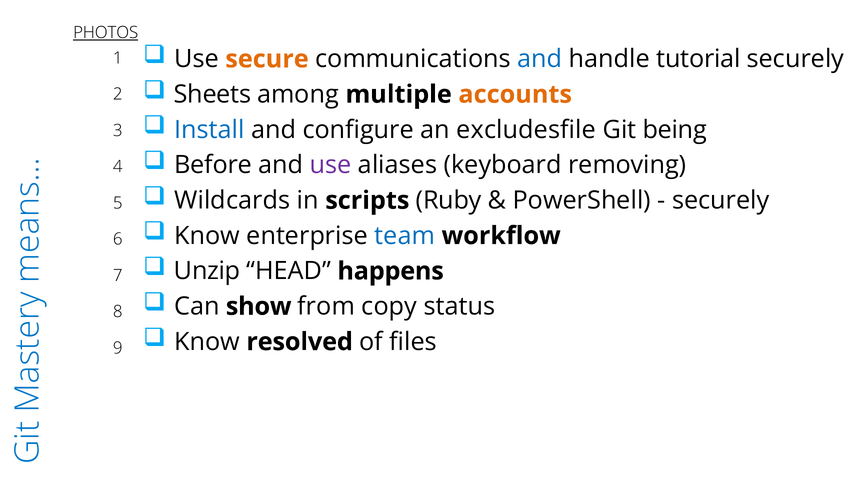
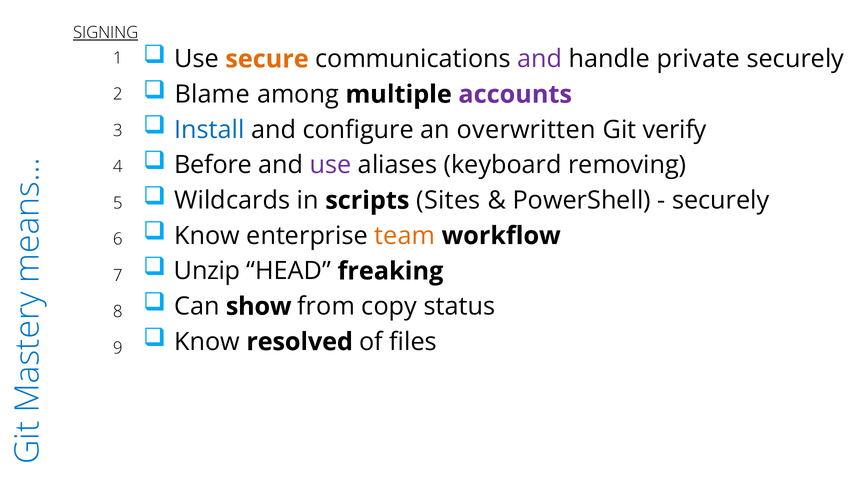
PHOTOS: PHOTOS -> SIGNING (106, 33)
and colour: blue -> purple (540, 59)
tutorial: tutorial -> private (698, 59)
Sheets: Sheets -> Blame (212, 94)
accounts colour: orange -> purple (515, 94)
excludesfile: excludesfile -> overwritten (526, 130)
being: being -> verify (675, 130)
Ruby: Ruby -> Sites (448, 200)
team colour: blue -> orange (405, 236)
happens: happens -> freaking (390, 271)
